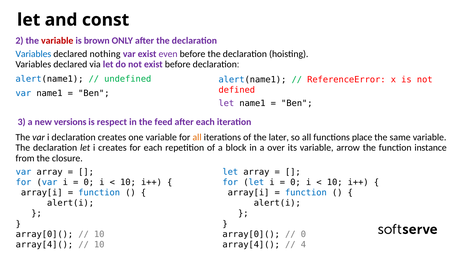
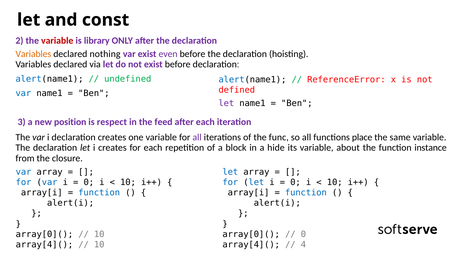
brown: brown -> library (97, 41)
Variables colour: blue -> orange (33, 54)
versions: versions -> position (70, 122)
all colour: orange -> purple (197, 138)
later: later -> func (279, 138)
over: over -> hide (276, 148)
arrow: arrow -> about (348, 148)
